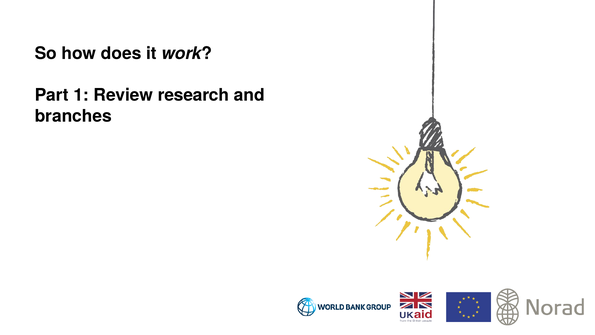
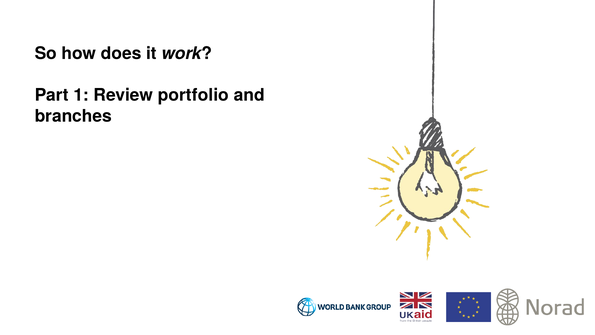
research: research -> portfolio (193, 95)
